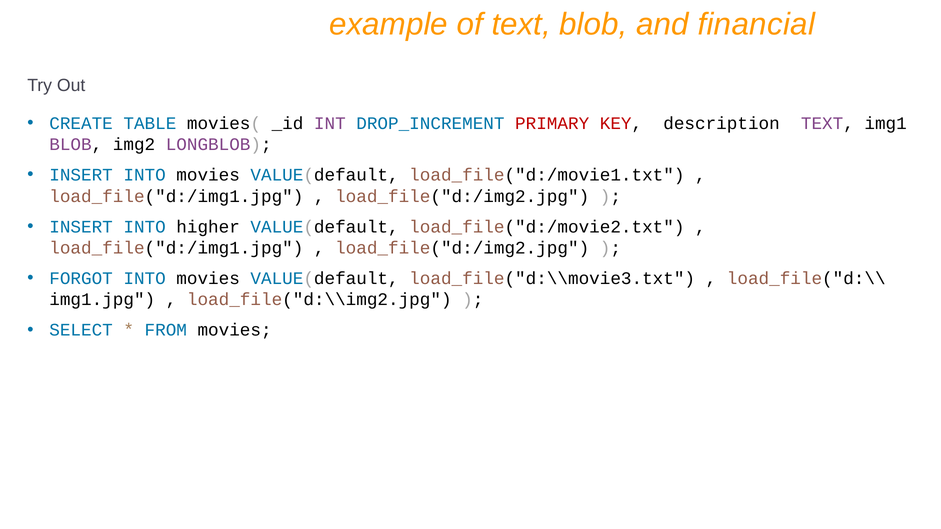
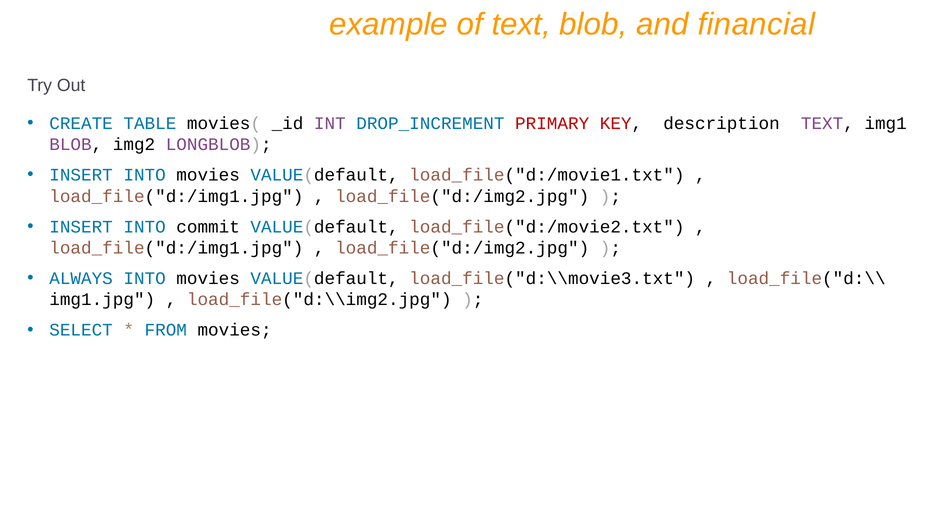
higher: higher -> commit (208, 227)
FORGOT: FORGOT -> ALWAYS (81, 279)
